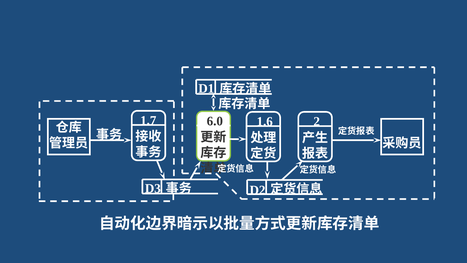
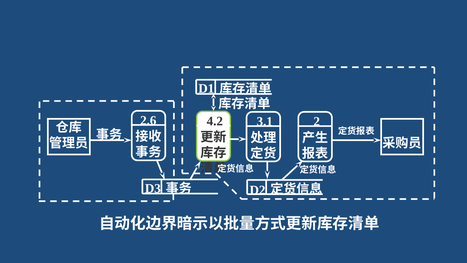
1.7: 1.7 -> 2.6 (148, 120)
6.0: 6.0 -> 4.2 (215, 121)
1.6: 1.6 -> 3.1 (265, 122)
